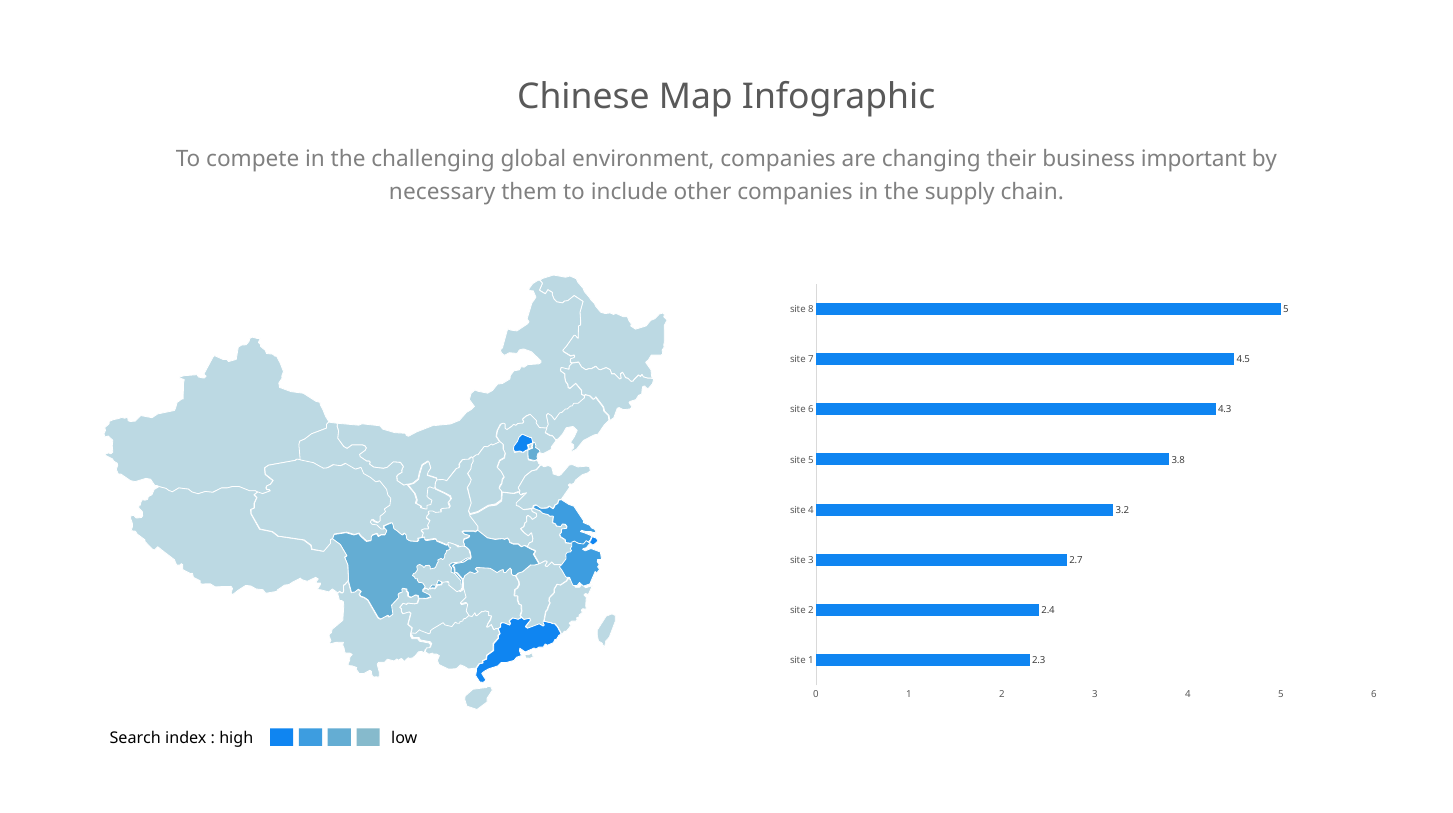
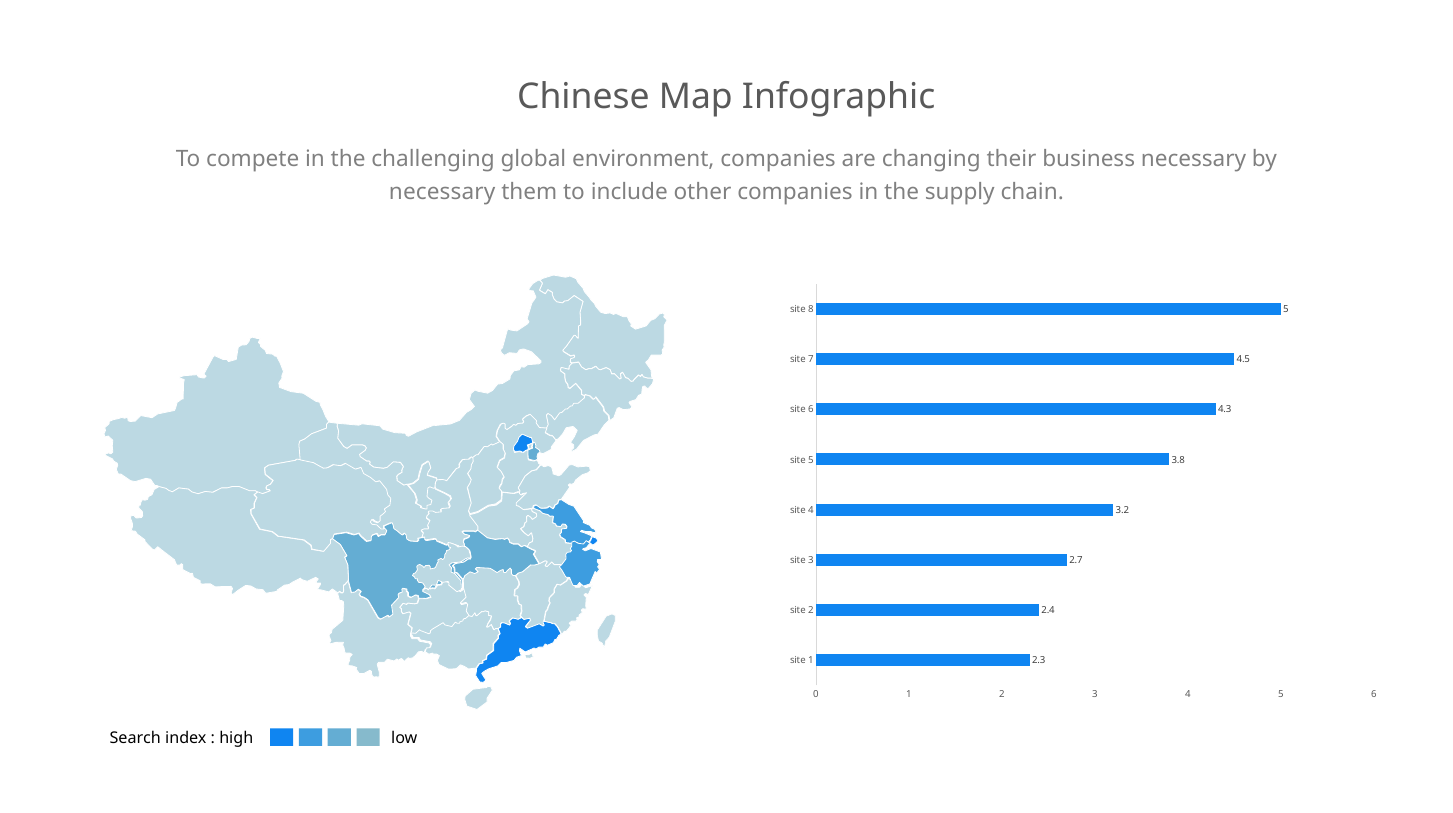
business important: important -> necessary (1194, 160)
